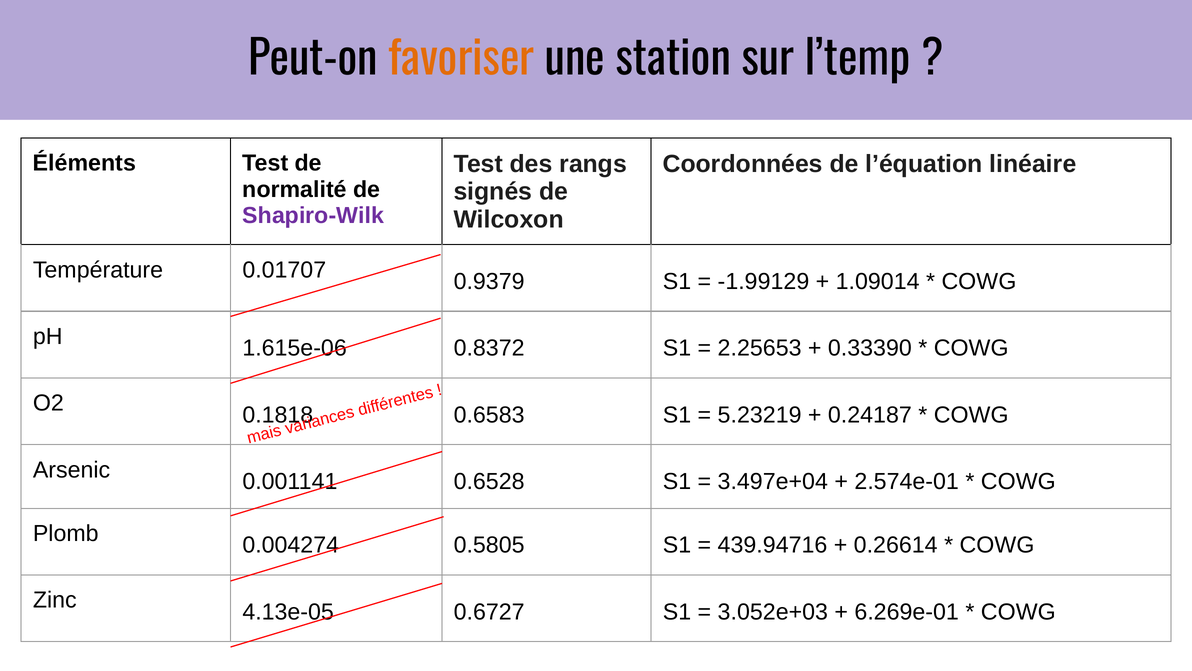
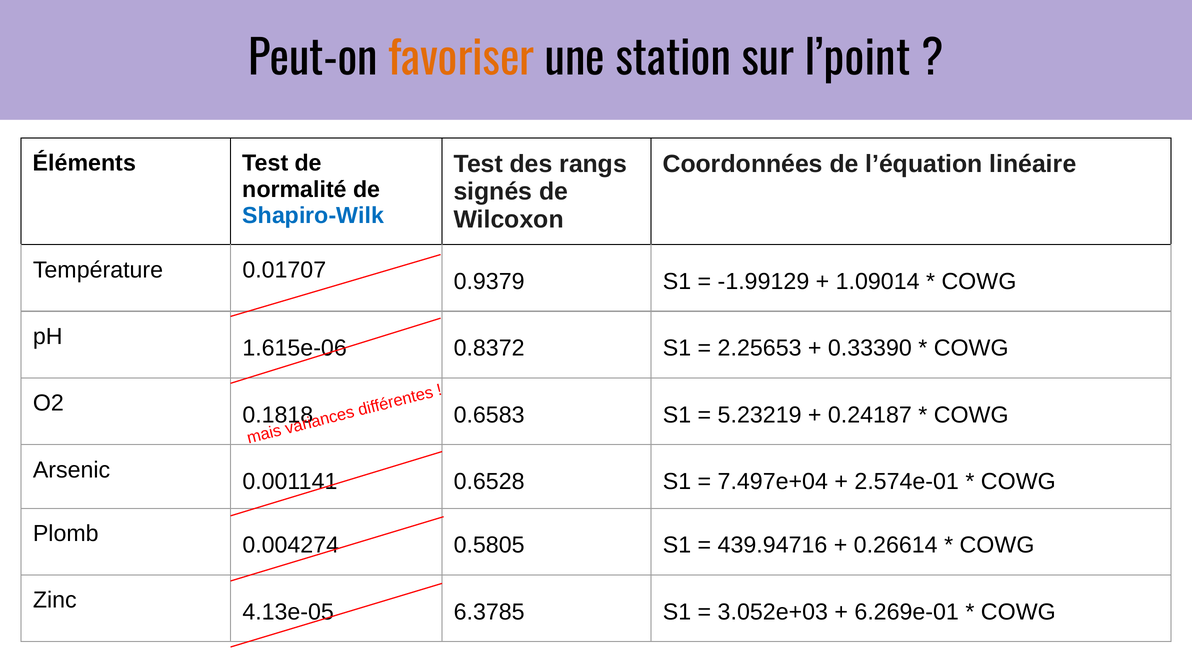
l’temp: l’temp -> l’point (857, 60)
Shapiro-Wilk colour: purple -> blue (313, 215)
3.497e+04: 3.497e+04 -> 7.497e+04 (773, 481)
0.6727: 0.6727 -> 6.3785 (489, 612)
